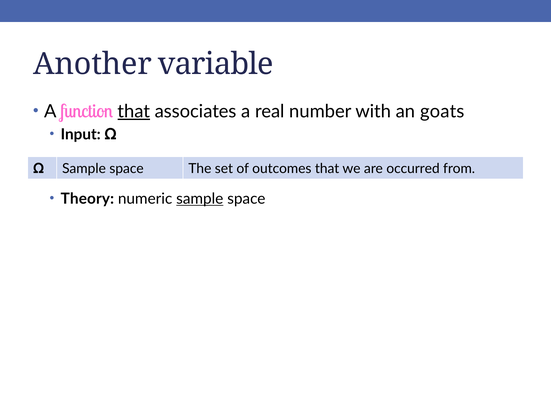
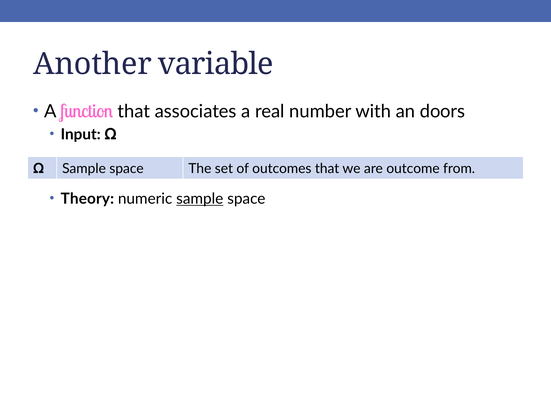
that underline: present -> none (134, 111)
goats: goats -> doors (442, 111)
occurred: occurred -> outcome (413, 169)
